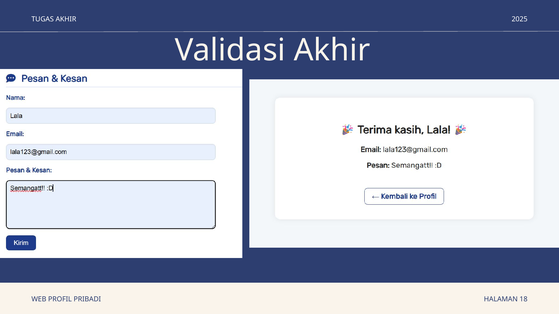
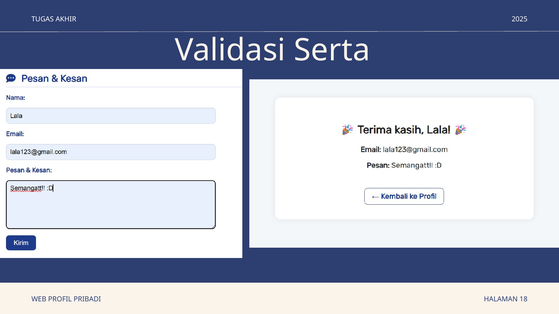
Validasi Akhir: Akhir -> Serta (332, 50)
